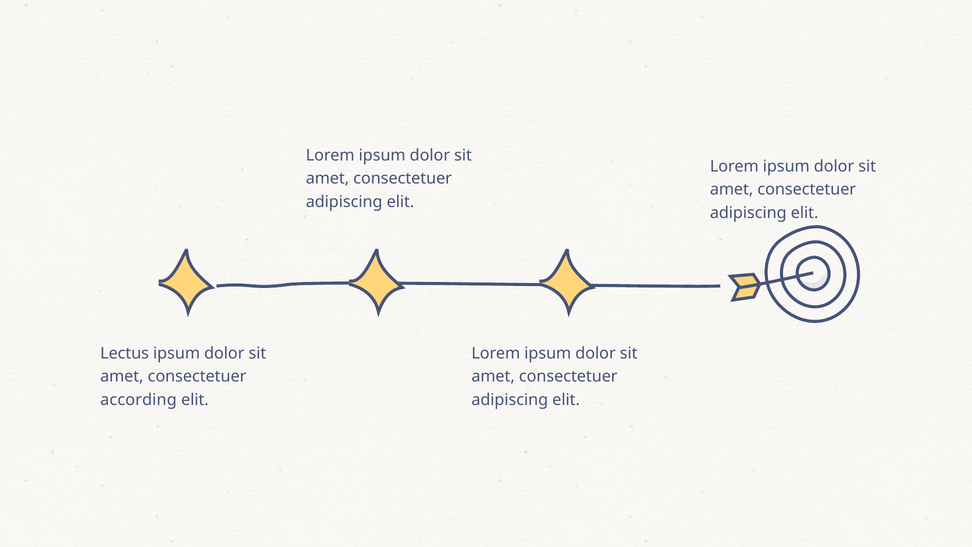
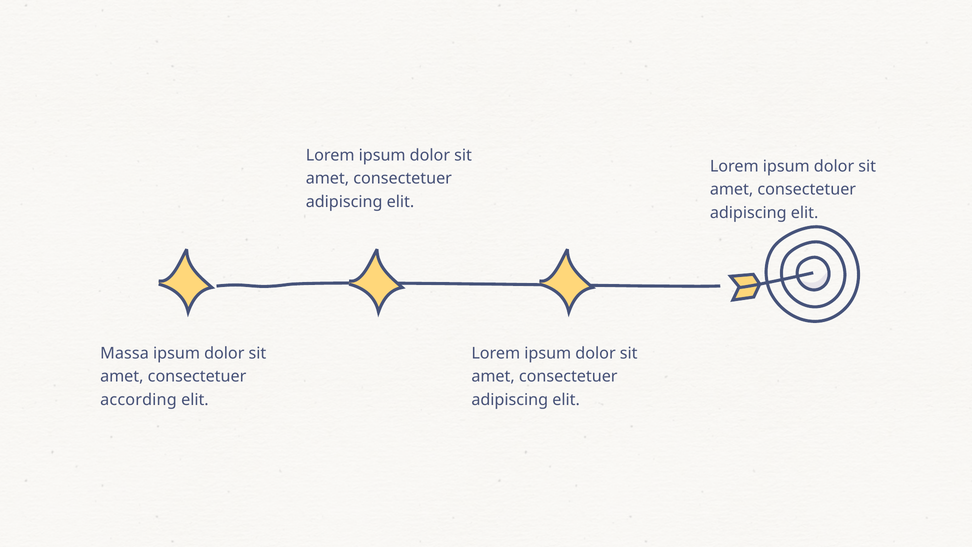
Lectus: Lectus -> Massa (125, 353)
